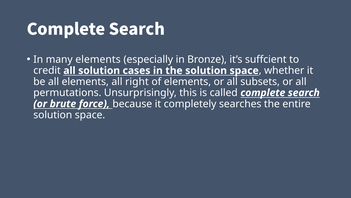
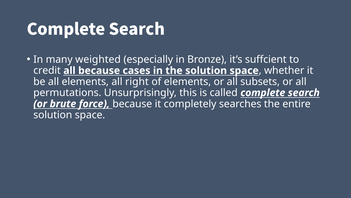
many elements: elements -> weighted (98, 59)
all solution: solution -> because (99, 70)
